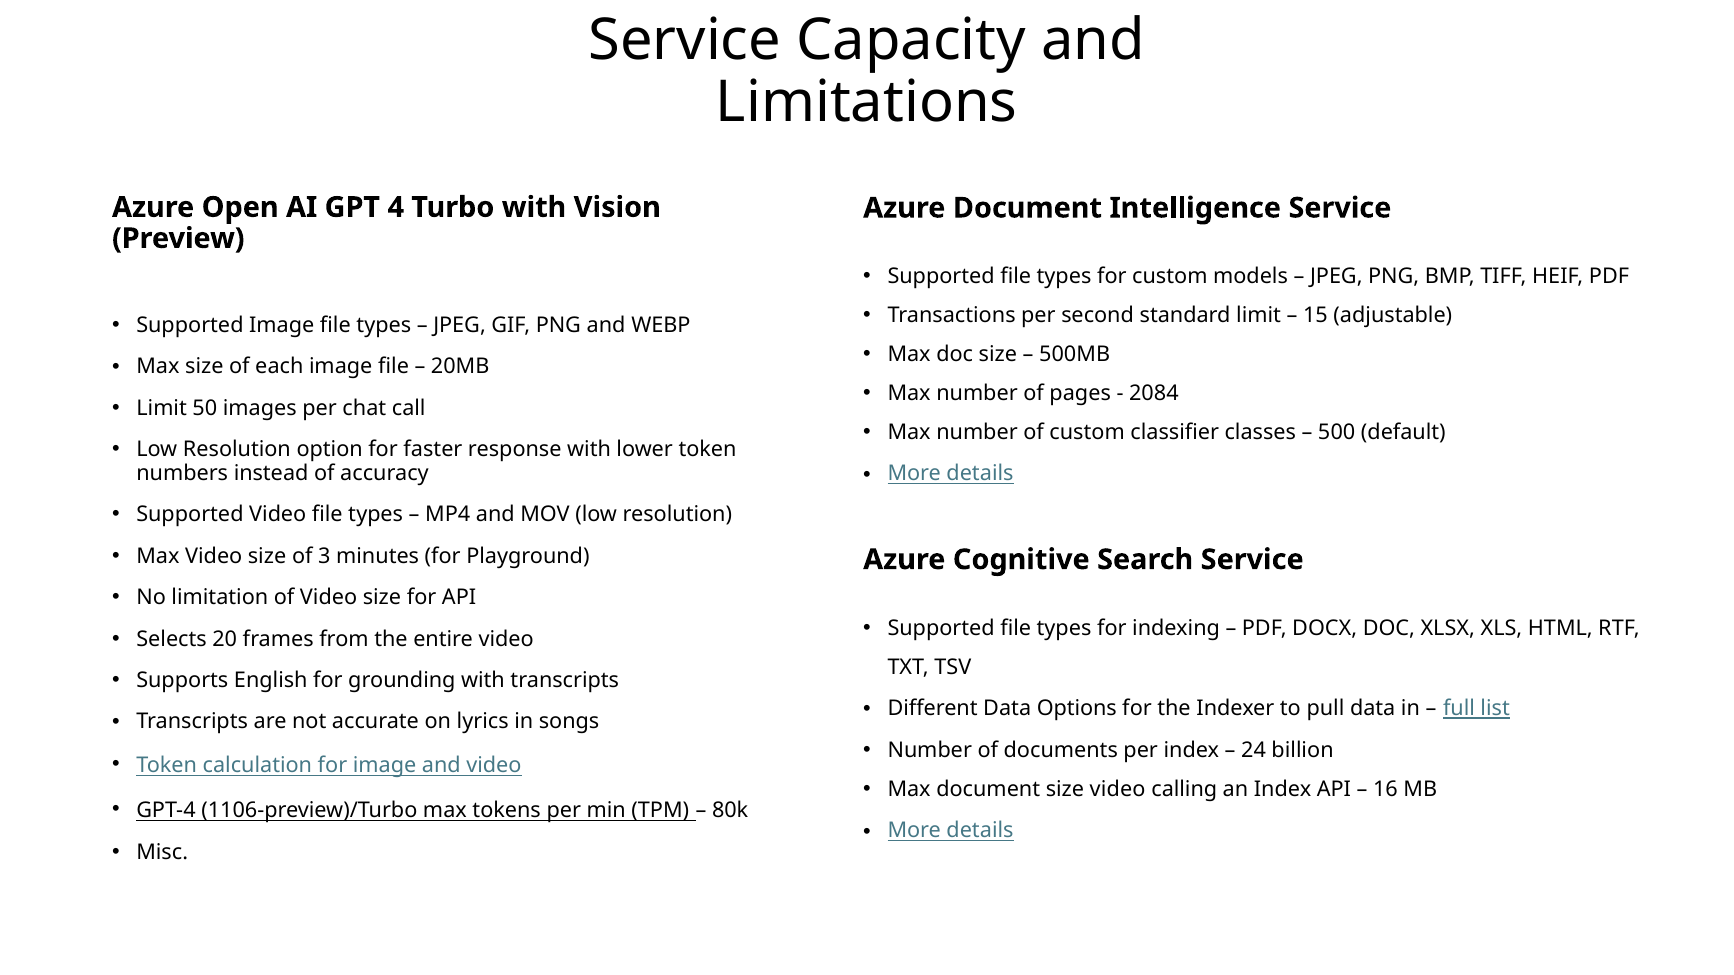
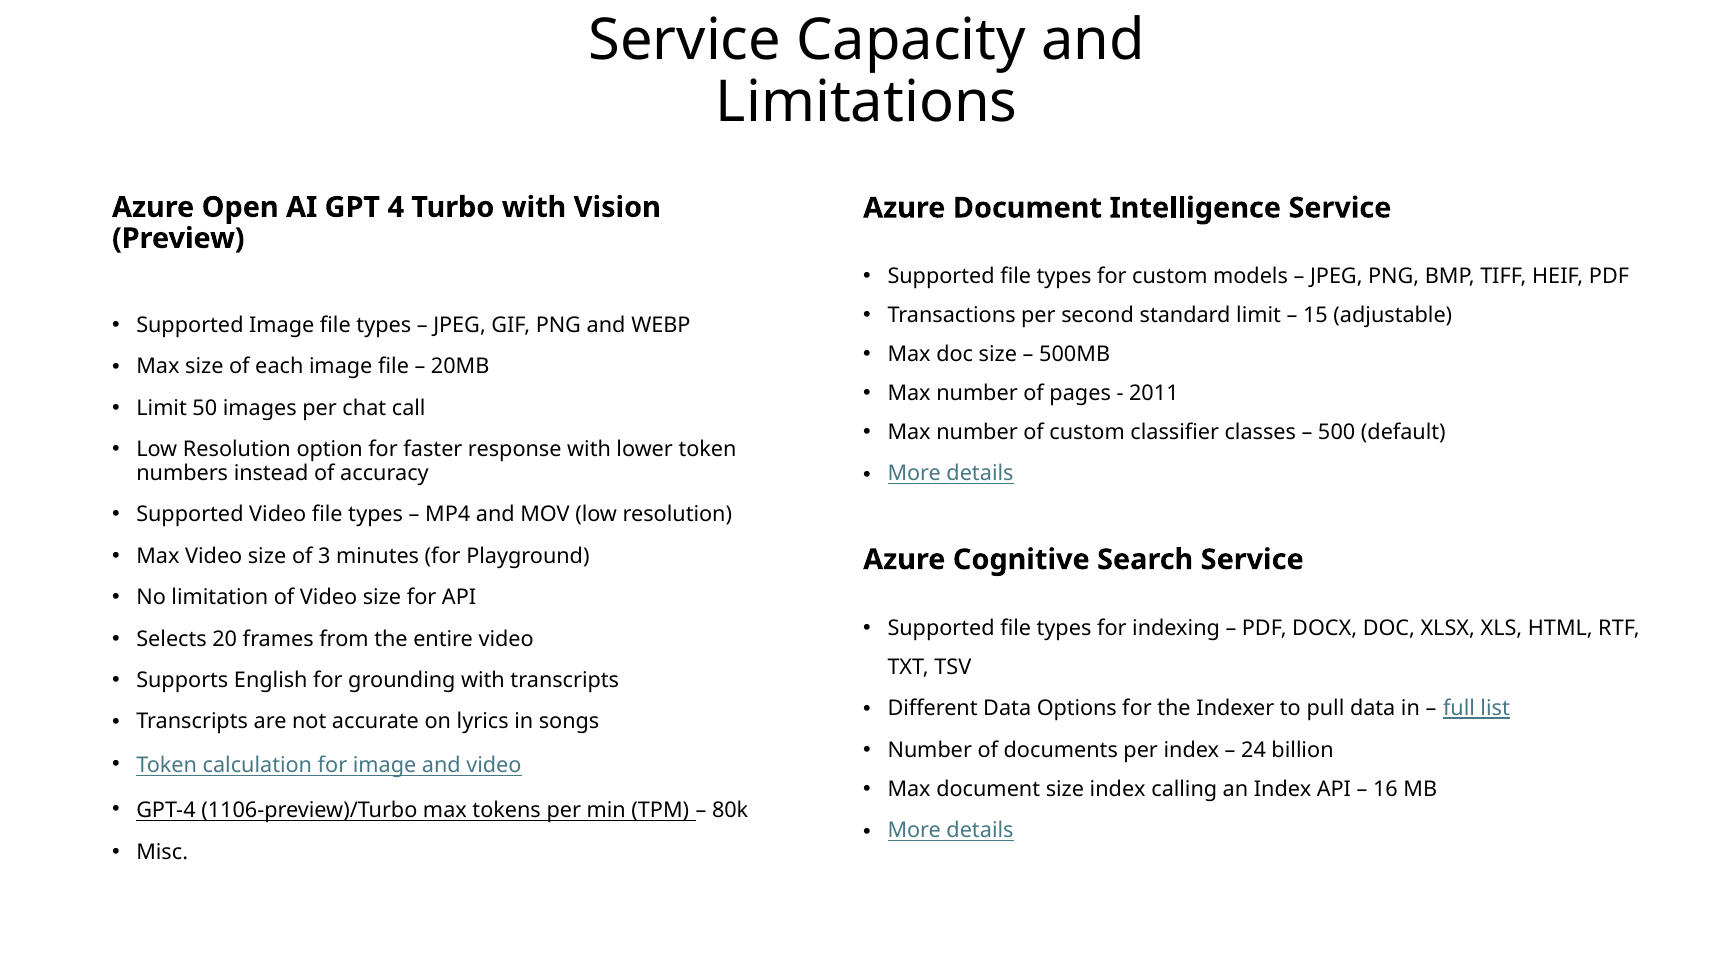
2084: 2084 -> 2011 (1154, 394)
size video: video -> index (1118, 790)
